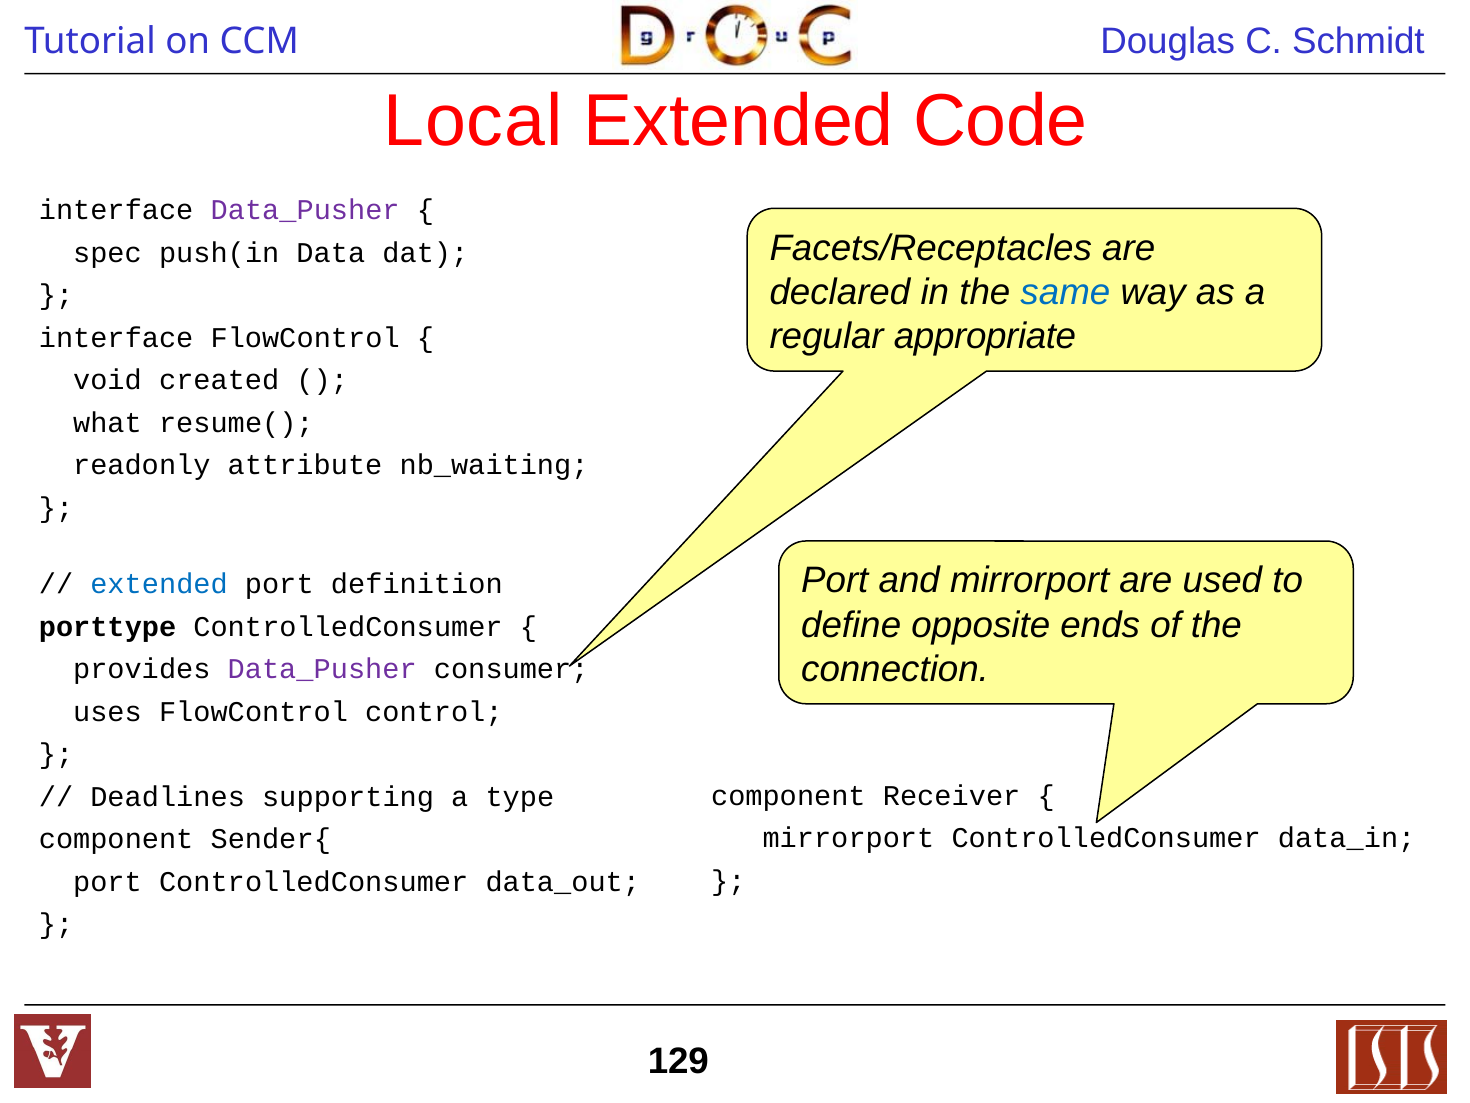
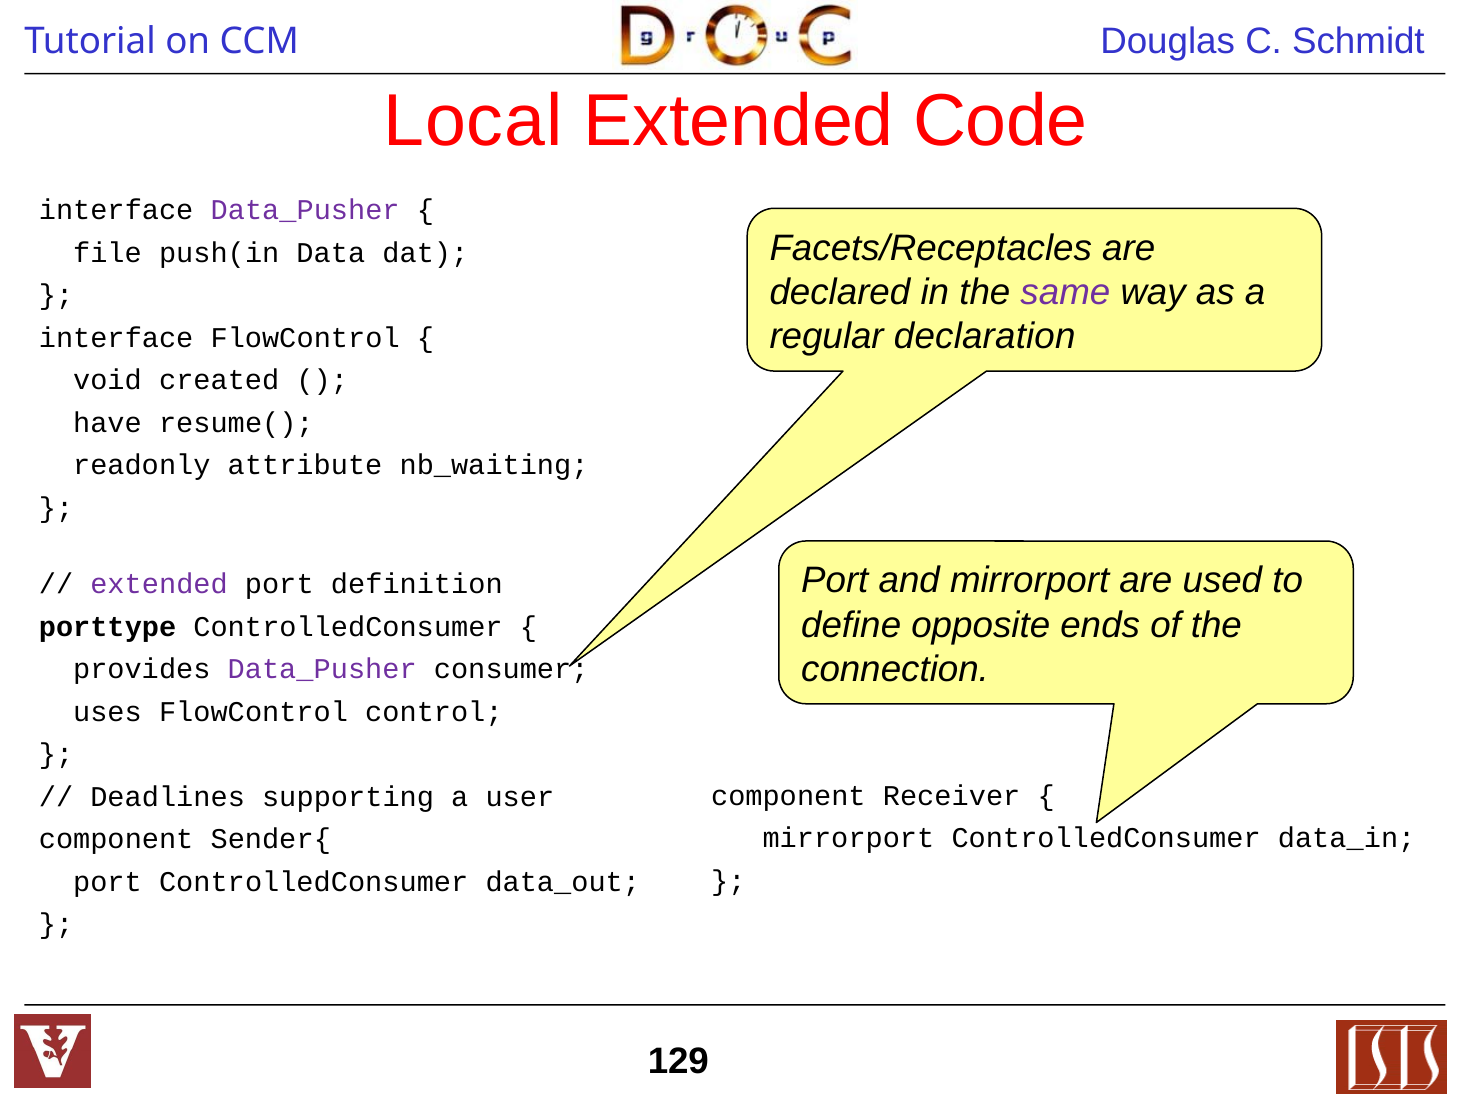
spec: spec -> file (107, 253)
same colour: blue -> purple (1065, 292)
appropriate: appropriate -> declaration (985, 336)
what: what -> have (107, 422)
extended colour: blue -> purple (159, 584)
type: type -> user (520, 797)
